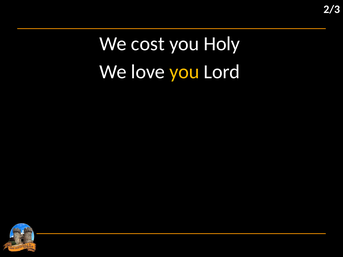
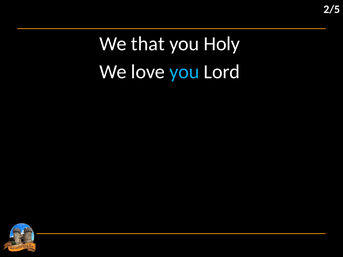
2/3: 2/3 -> 2/5 (332, 9)
cost: cost -> that (148, 44)
you colour: yellow -> light blue (184, 72)
